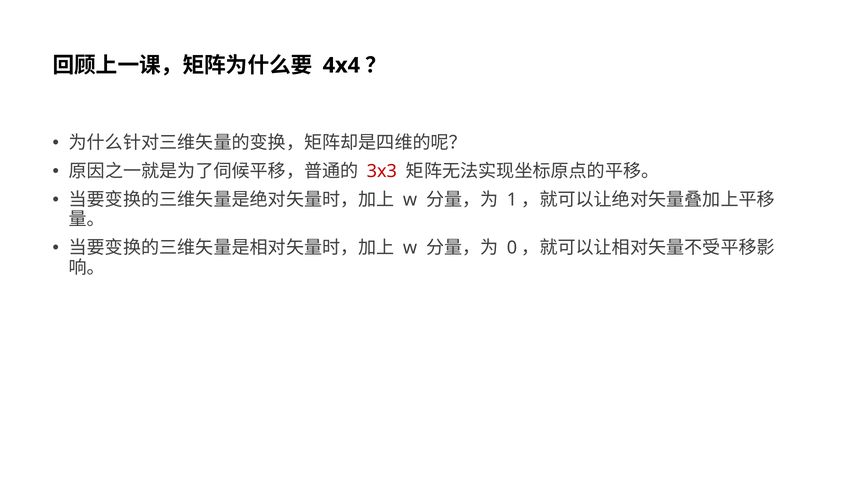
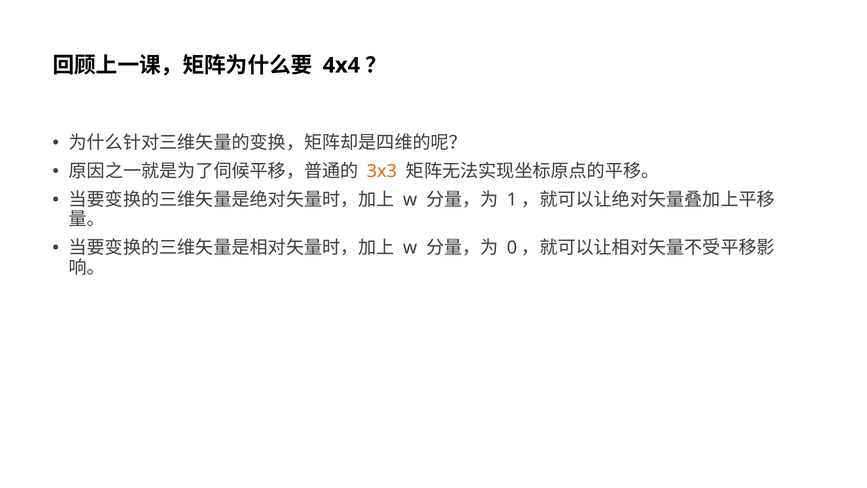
3x3 colour: red -> orange (382, 171)
